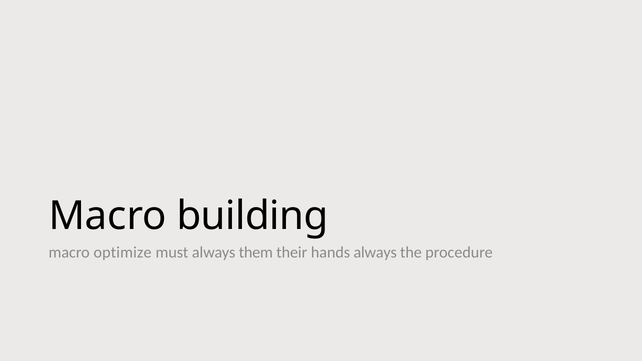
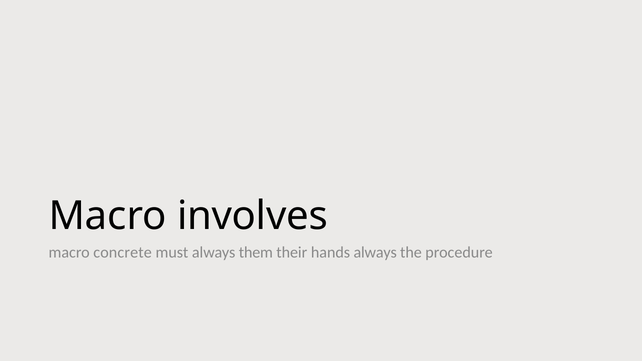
building: building -> involves (252, 216)
optimize: optimize -> concrete (123, 253)
